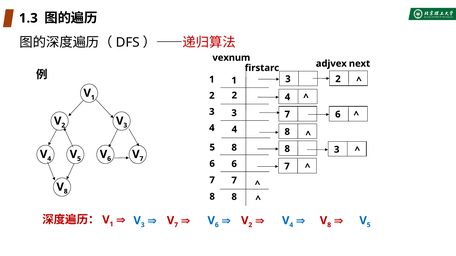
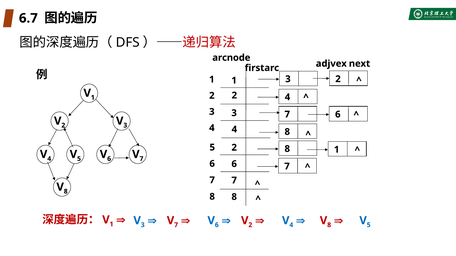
1.3: 1.3 -> 6.7 (28, 18)
vexnum: vexnum -> arcnode (231, 58)
5 8: 8 -> 2 (234, 148)
3: 3 -> 1 (337, 150)
